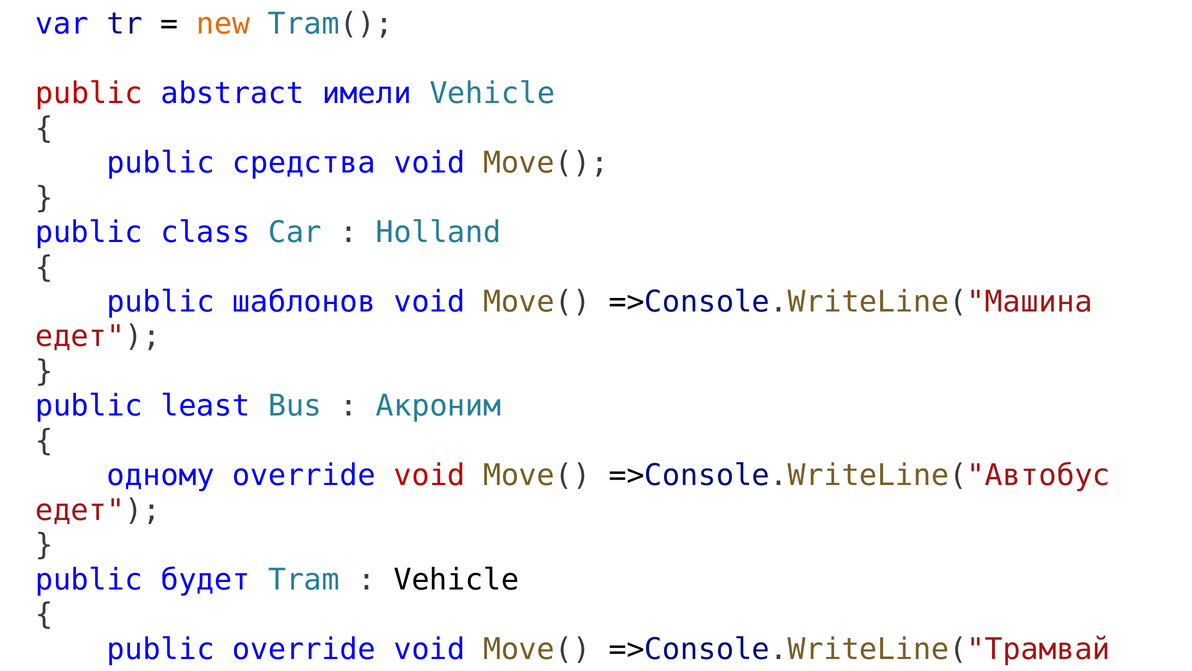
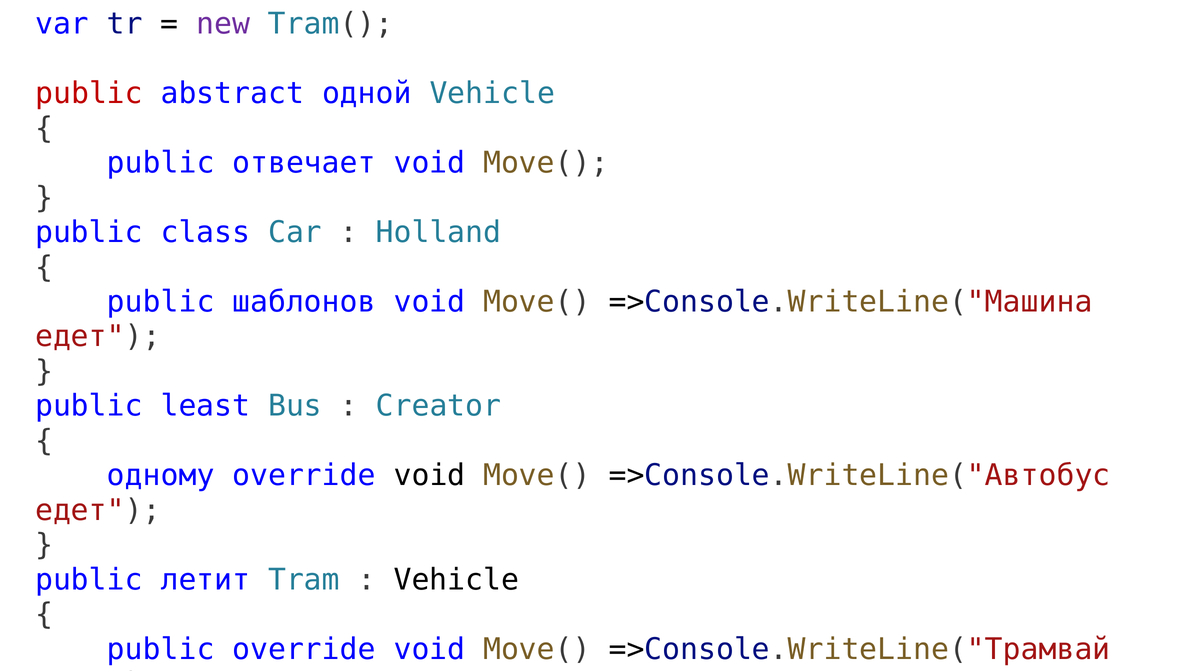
new colour: orange -> purple (223, 24)
имели: имели -> одной (367, 93)
средства: средства -> отвечает (304, 163)
Акроним: Акроним -> Creator (439, 406)
void colour: red -> black (430, 475)
будет: будет -> летит (205, 579)
